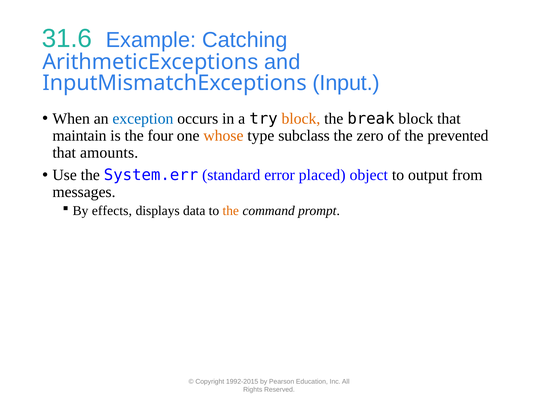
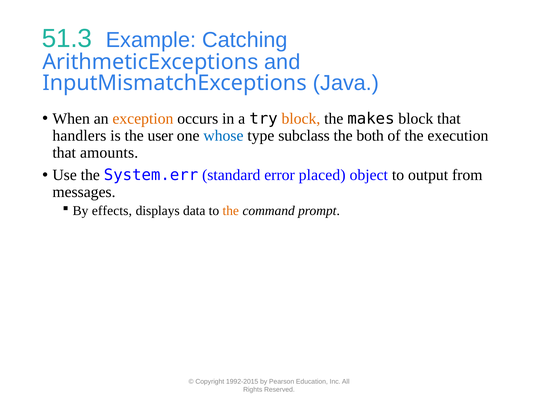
31.6: 31.6 -> 51.3 (67, 38)
Input: Input -> Java (346, 83)
exception colour: blue -> orange (143, 118)
break: break -> makes (371, 118)
maintain: maintain -> handlers (79, 135)
four: four -> user (160, 135)
whose colour: orange -> blue (223, 135)
zero: zero -> both (370, 135)
prevented: prevented -> execution (458, 135)
